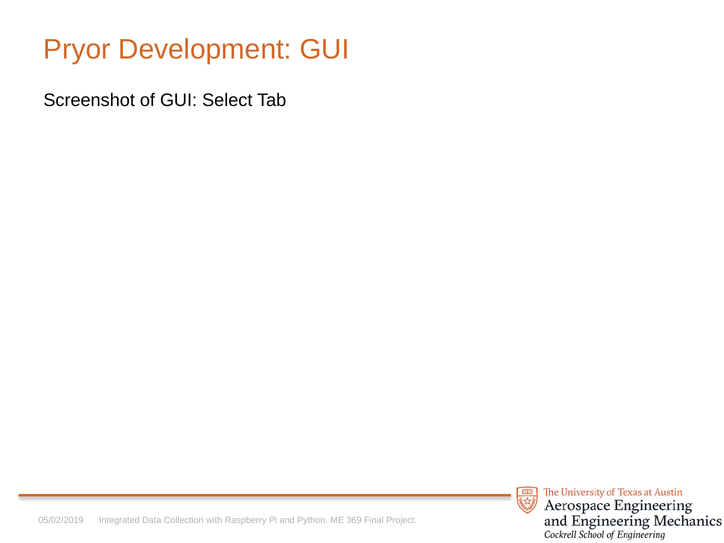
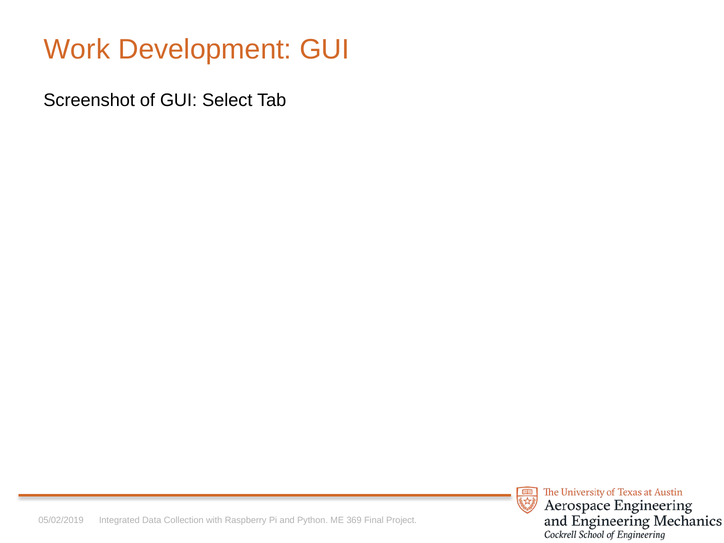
Pryor: Pryor -> Work (77, 50)
